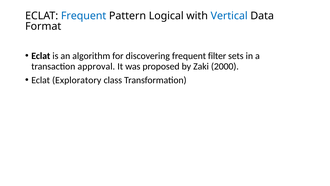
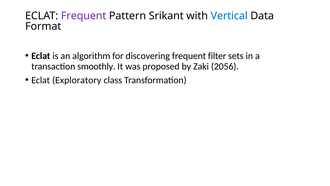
Frequent colour: blue -> purple (84, 16)
Logical: Logical -> Srikant (166, 16)
approval: approval -> smoothly (96, 66)
2000: 2000 -> 2056 (225, 66)
